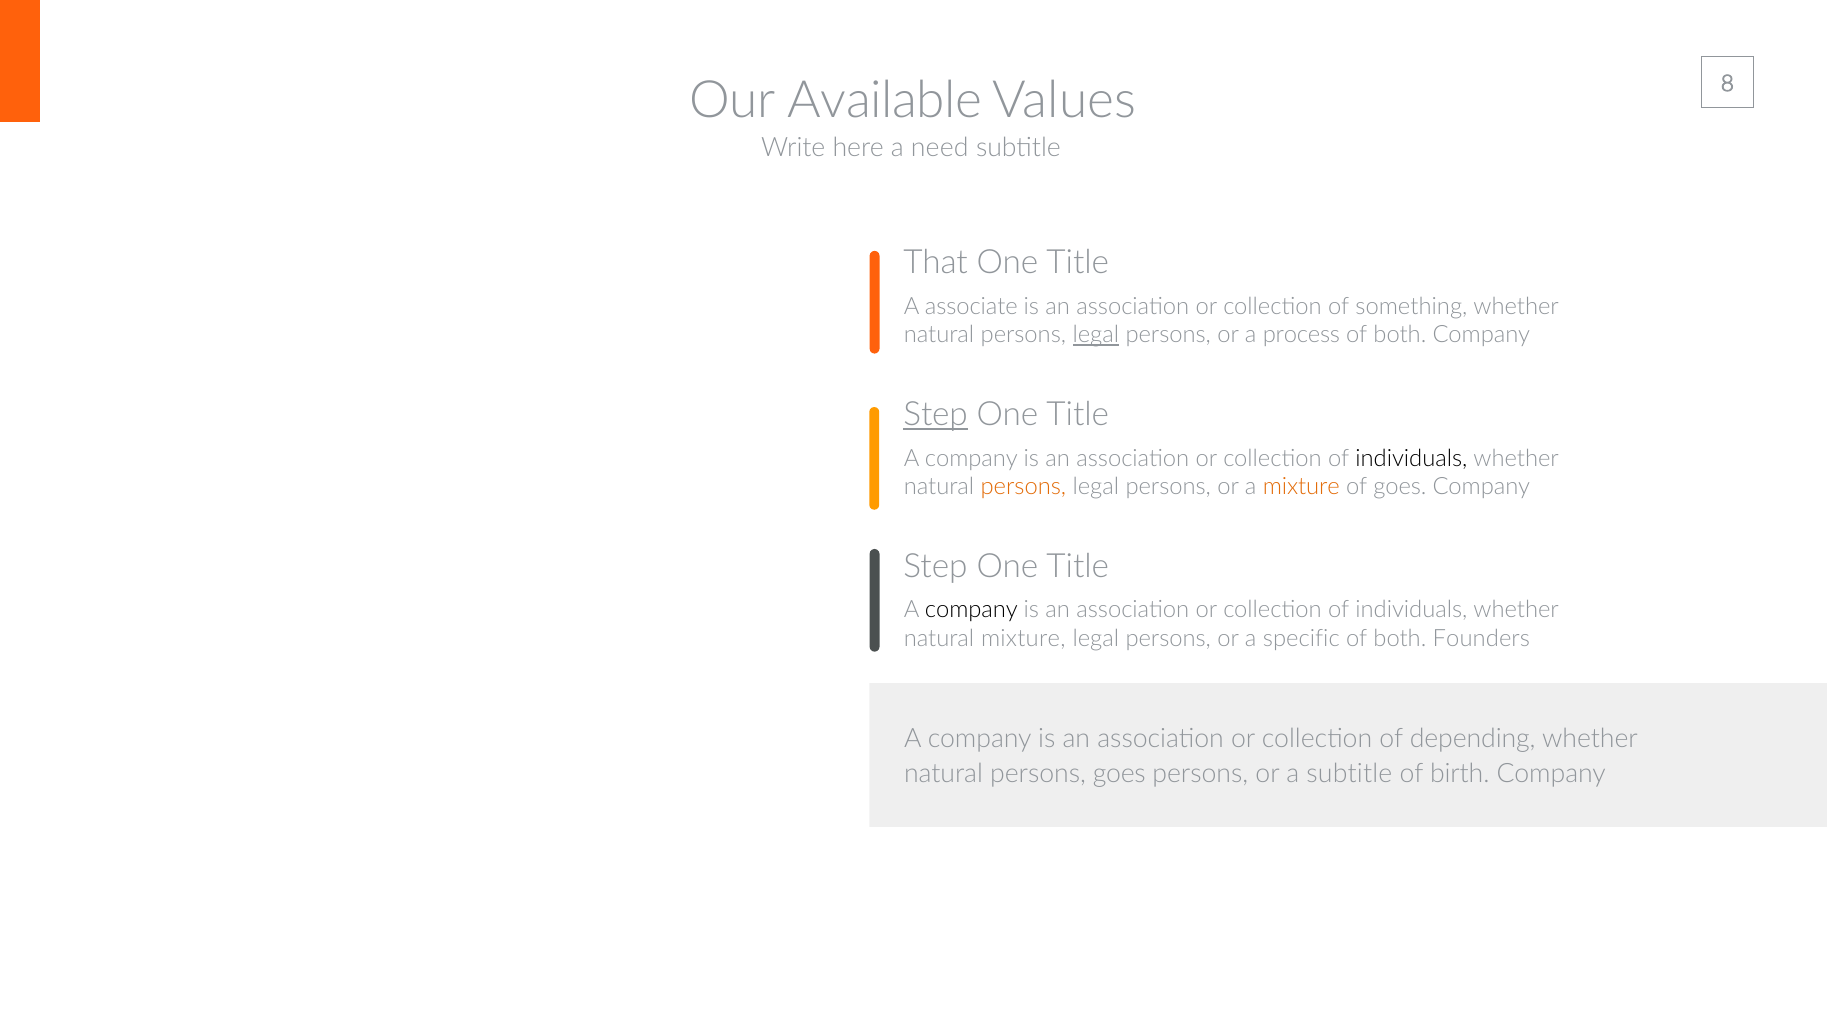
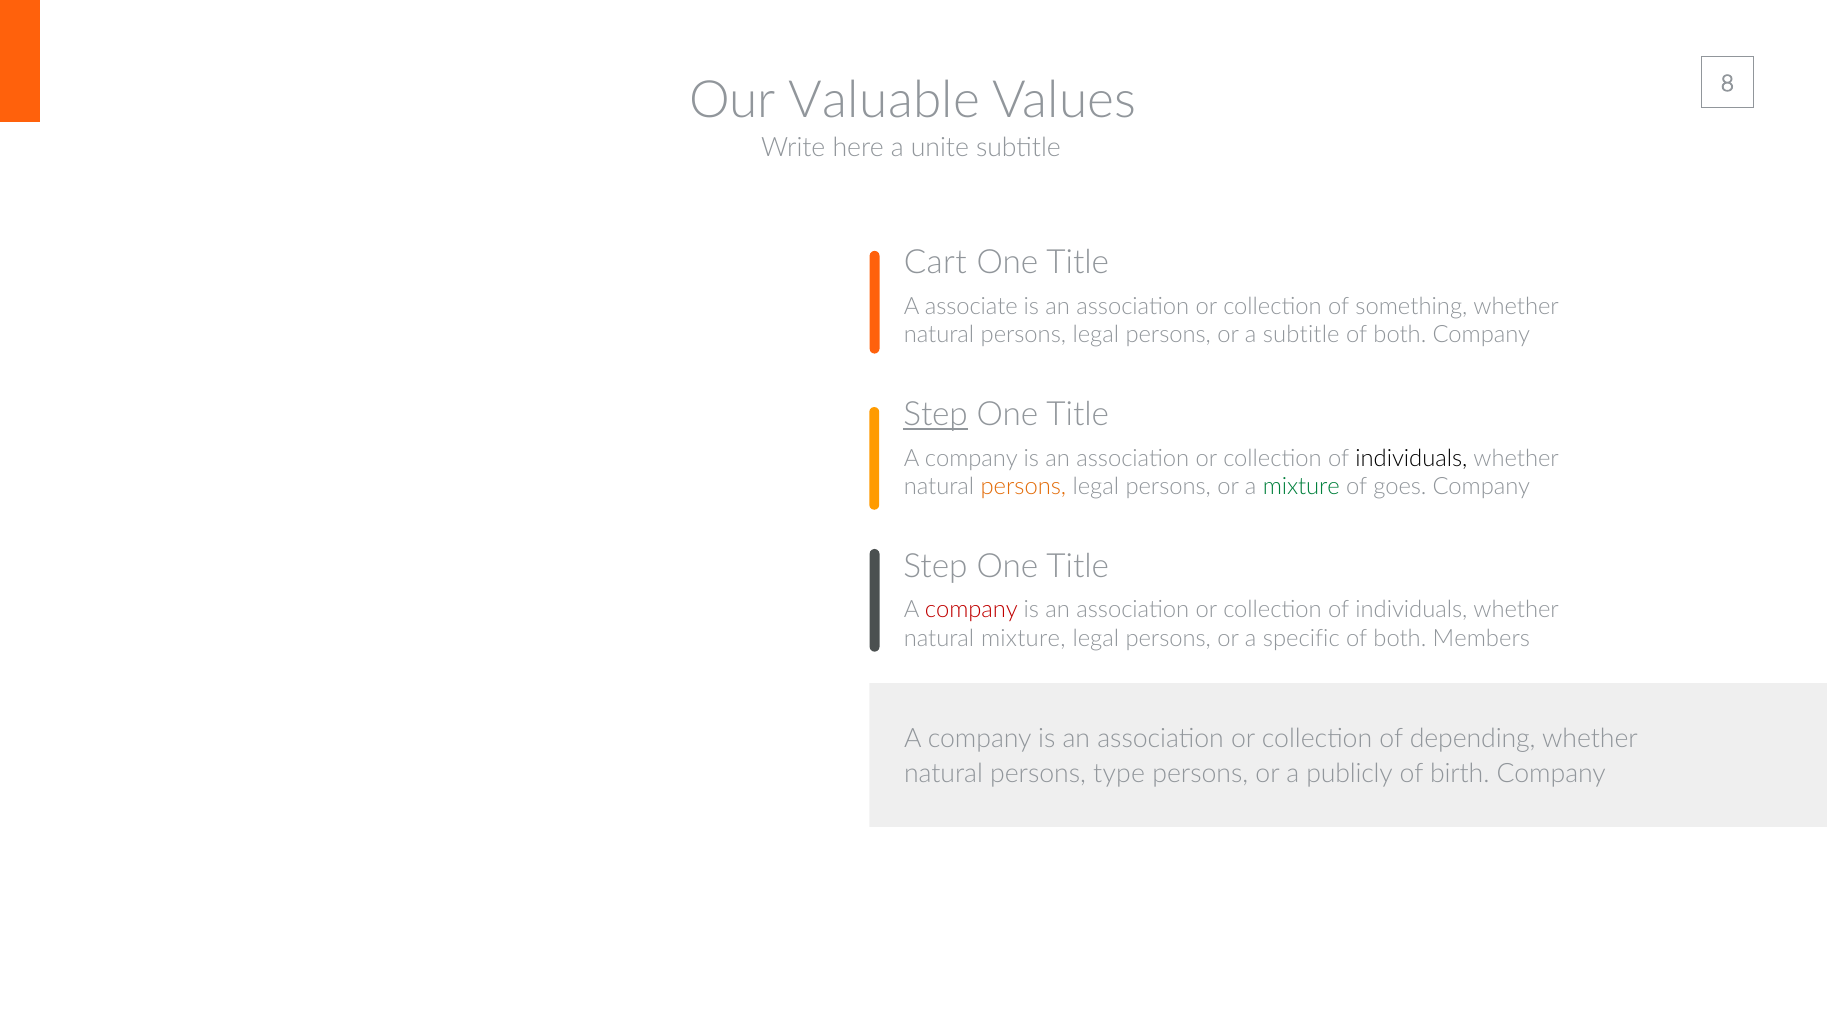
Available: Available -> Valuable (884, 101)
need: need -> unite (940, 148)
That: That -> Cart (935, 263)
legal underline: present -> none (1096, 335)
a process: process -> subtitle (1301, 335)
mixture colour: orange -> green (1301, 487)
company colour: black -> red (971, 610)
Founders: Founders -> Members (1481, 639)
persons goes: goes -> type (1119, 773)
a subtitle: subtitle -> publicly (1350, 773)
